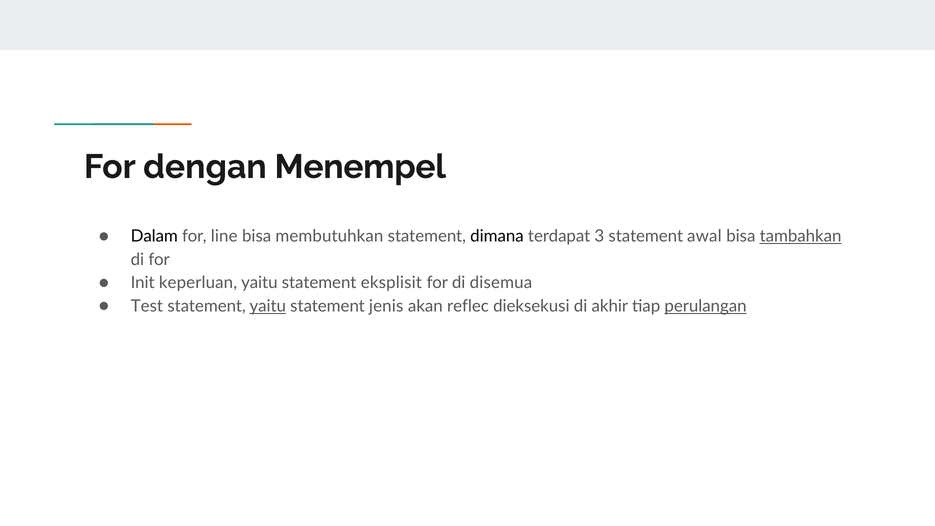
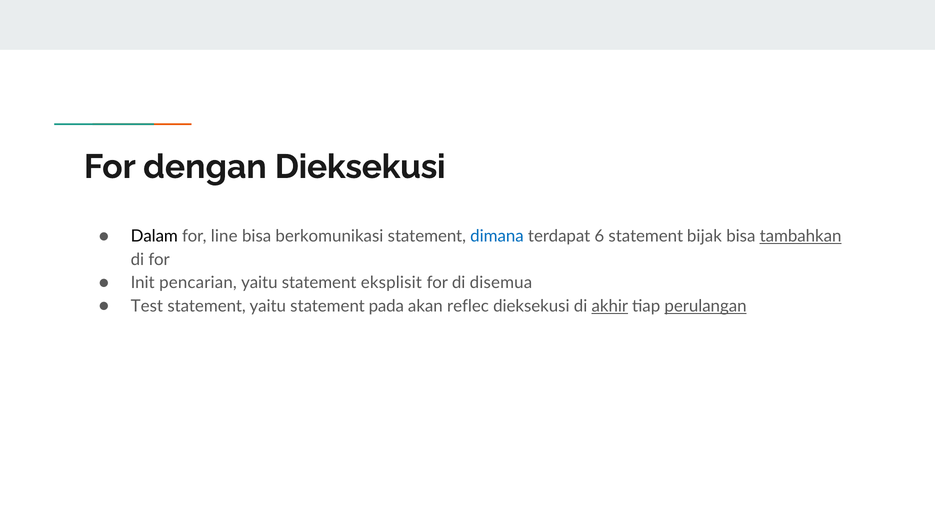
dengan Menempel: Menempel -> Dieksekusi (360, 167)
membutuhkan: membutuhkan -> berkomunikasi (329, 236)
dimana colour: black -> blue (497, 236)
3: 3 -> 6 (599, 236)
awal: awal -> bijak (704, 236)
keperluan: keperluan -> pencarian (198, 283)
yaitu underline: present -> none (268, 306)
jenis: jenis -> pada (386, 306)
akhir underline: none -> present (610, 306)
